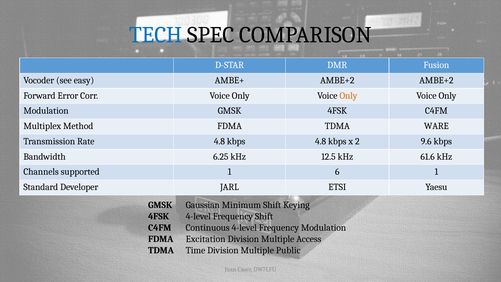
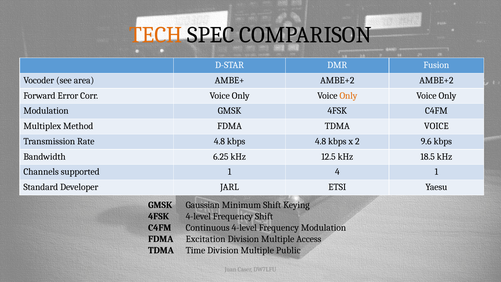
TECH colour: blue -> orange (156, 35)
easy: easy -> area (84, 80)
TDMA WARE: WARE -> VOICE (436, 126)
61.6: 61.6 -> 18.5 (428, 156)
6: 6 -> 4 (337, 172)
